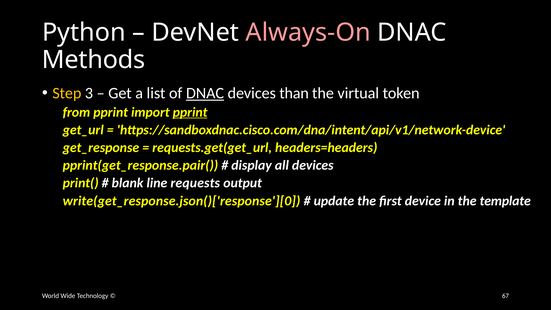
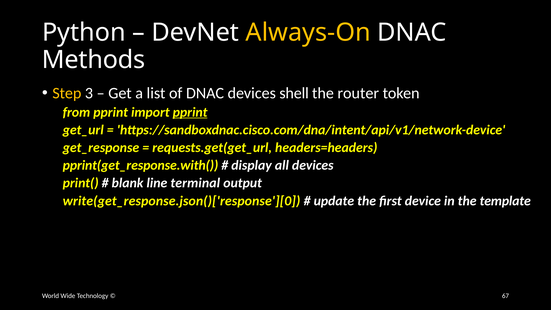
Always-On colour: pink -> yellow (308, 33)
DNAC underline: present -> none (205, 93)
than: than -> shell (294, 93)
virtual: virtual -> router (358, 93)
pprint(get_response.pair(: pprint(get_response.pair( -> pprint(get_response.with( (140, 165)
requests: requests -> terminal (195, 183)
